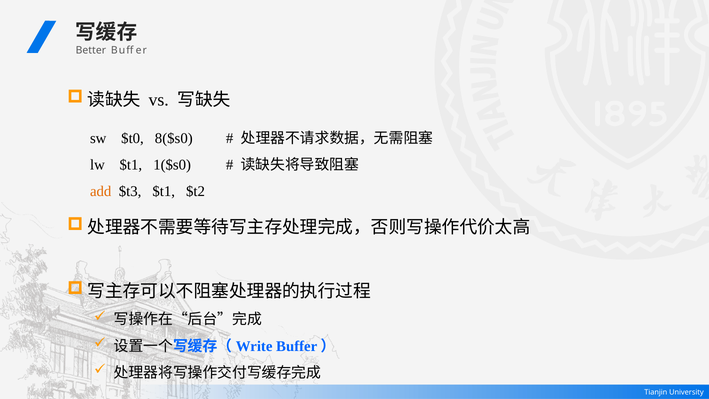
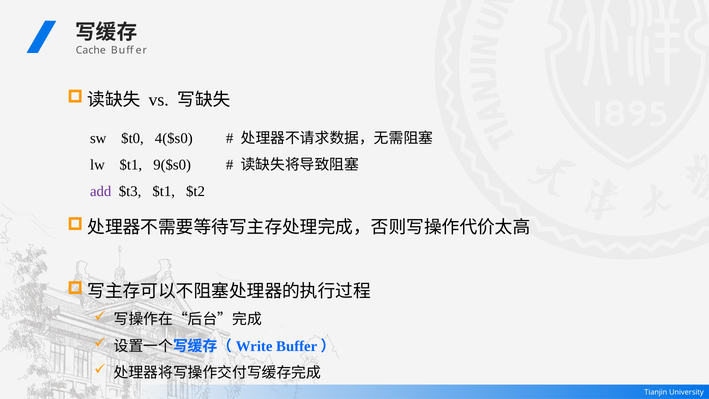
Better: Better -> Cache (91, 50)
8($s0: 8($s0 -> 4($s0 (174, 138)
1($s0: 1($s0 -> 9($s0 (172, 165)
add colour: orange -> purple (101, 191)
